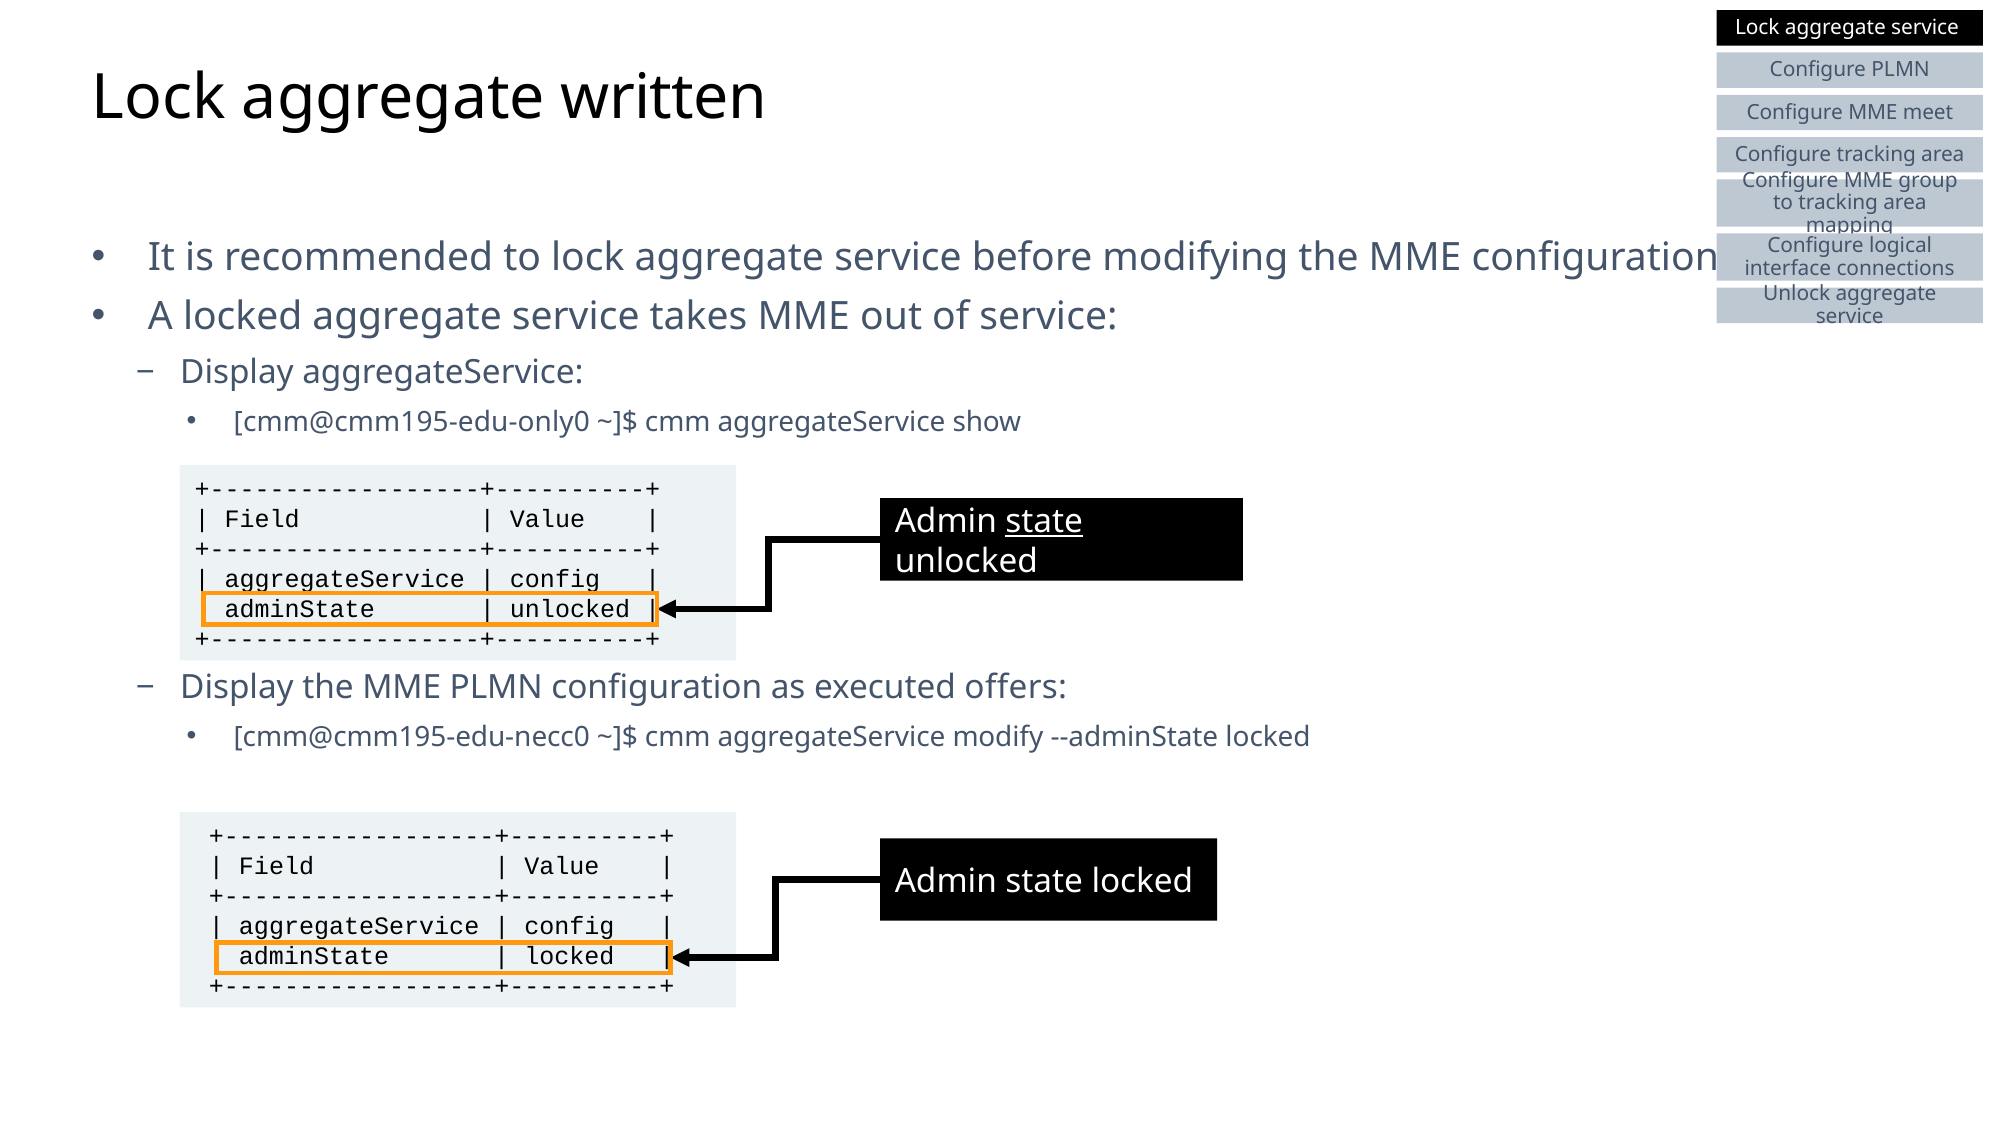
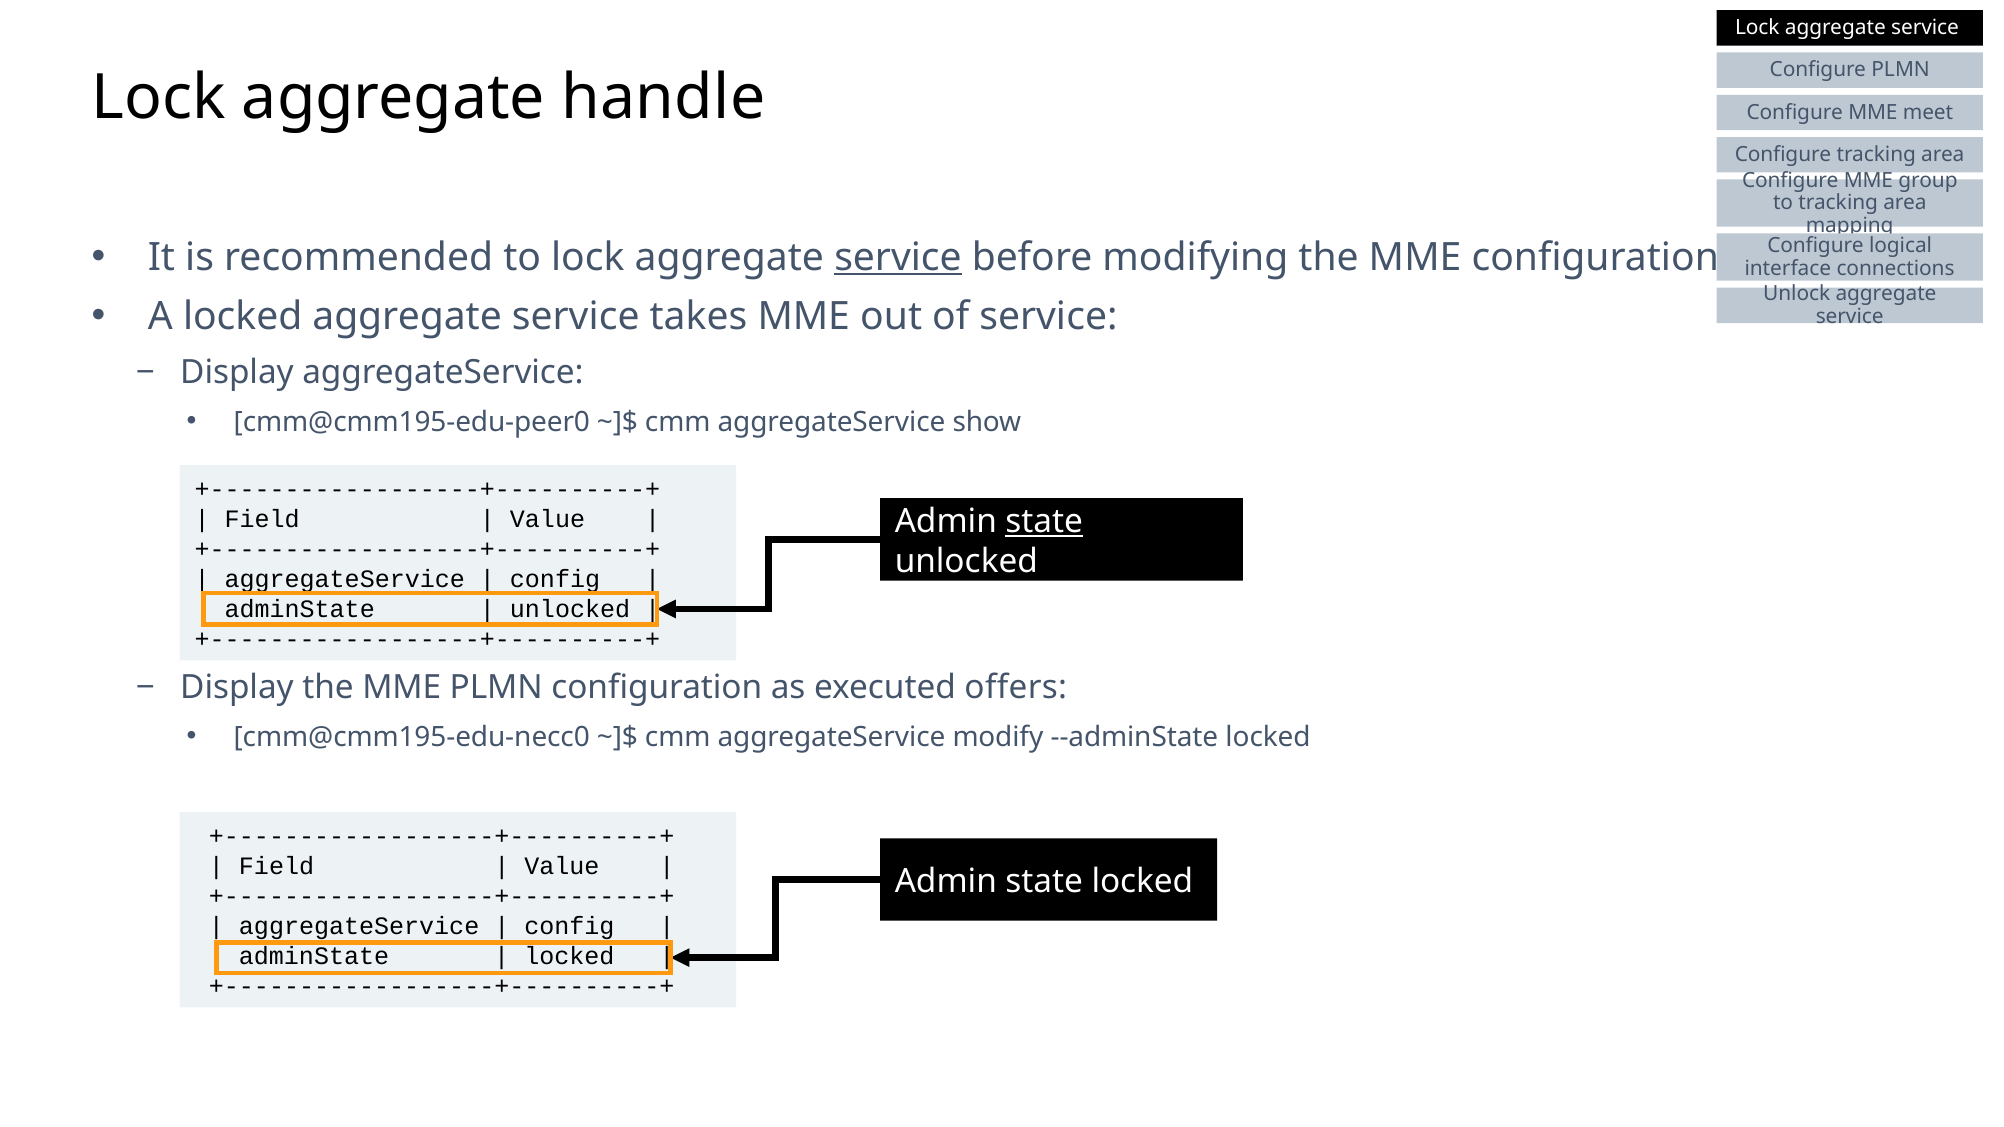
written: written -> handle (664, 97)
service underline: none -> present (898, 258)
cmm@cmm195-edu-only0: cmm@cmm195-edu-only0 -> cmm@cmm195-edu-peer0 (412, 422)
